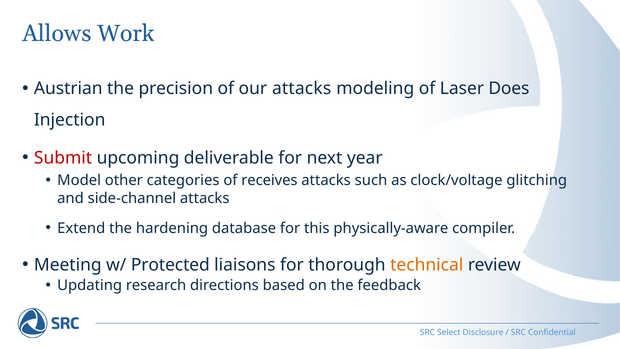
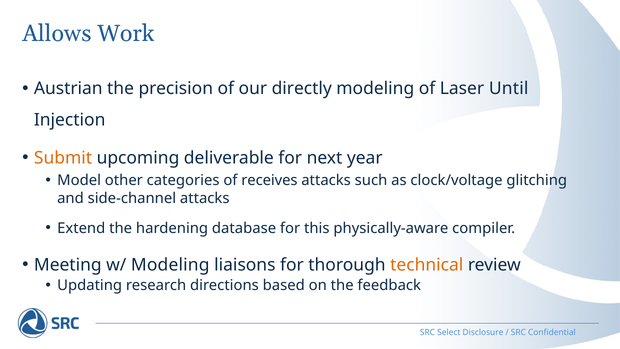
our attacks: attacks -> directly (302, 89)
Does: Does -> Until (509, 89)
Submit colour: red -> orange (63, 158)
w/ Protected: Protected -> Modeling (170, 265)
